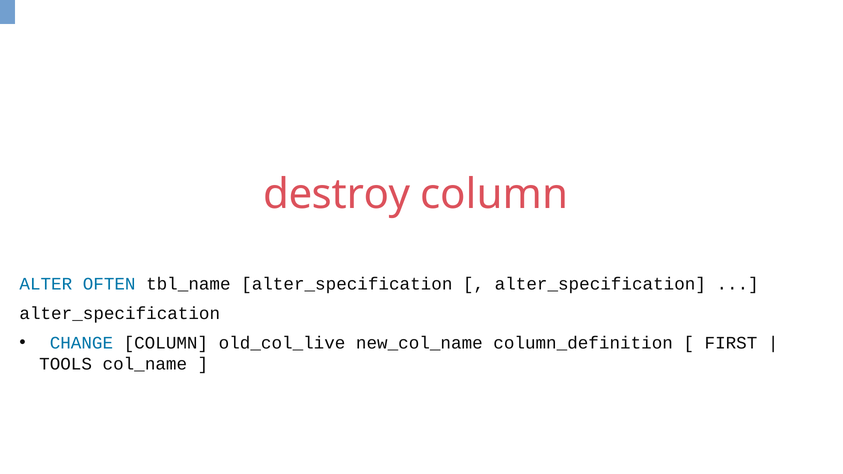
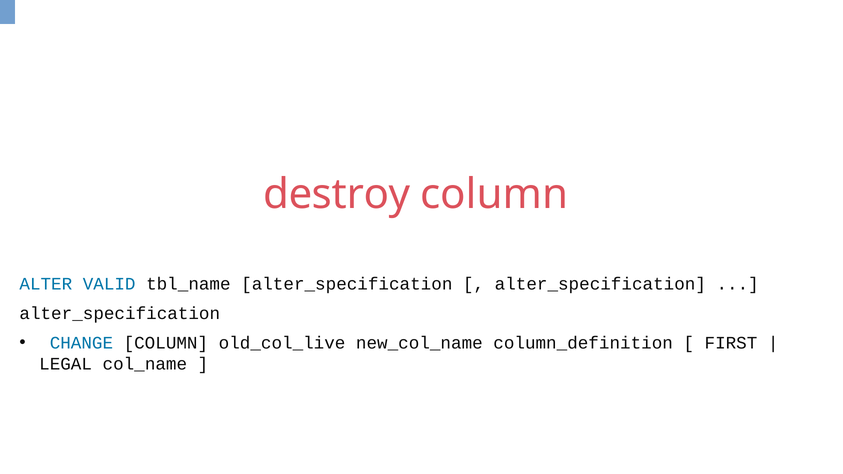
OFTEN: OFTEN -> VALID (109, 284)
TOOLS: TOOLS -> LEGAL (66, 364)
